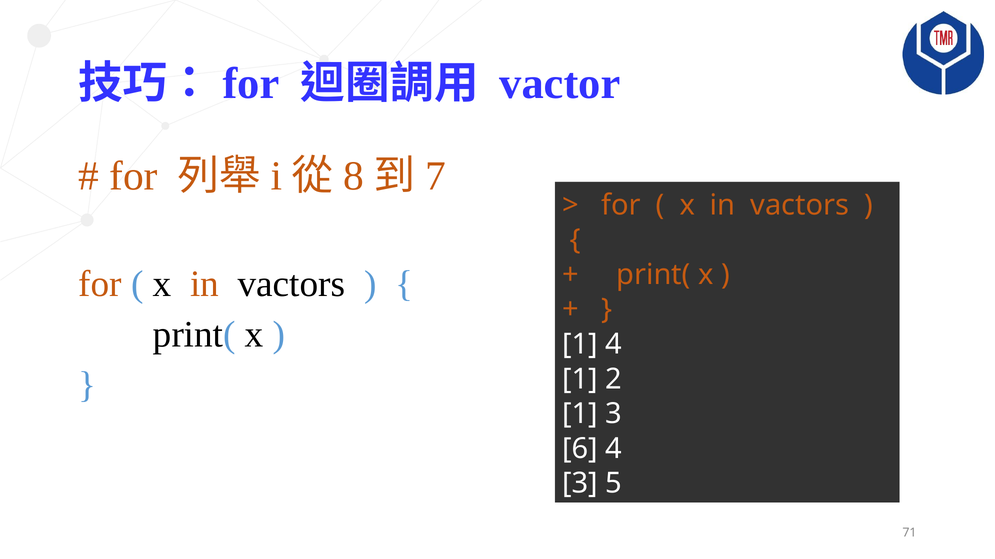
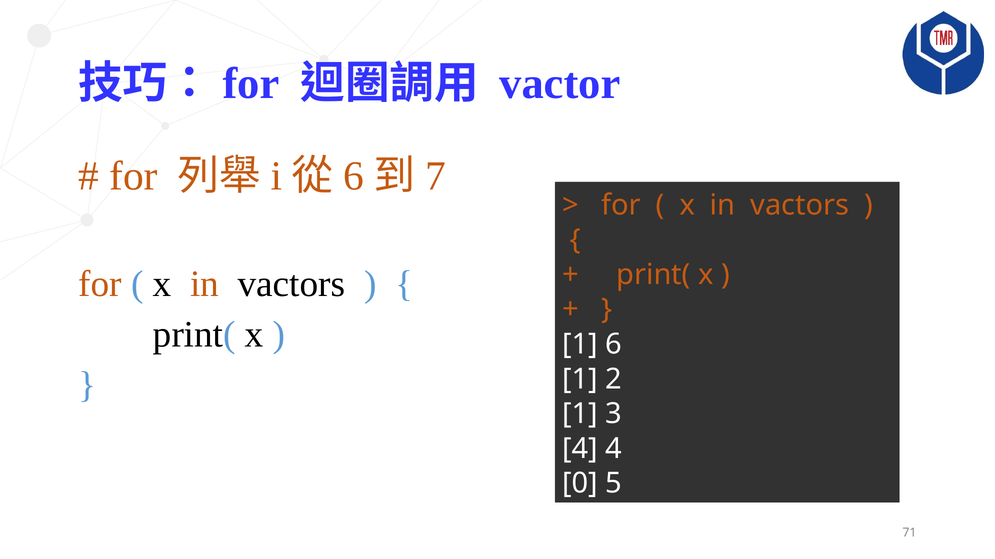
8: 8 -> 6 (354, 176)
1 4: 4 -> 6 (614, 345)
6: 6 -> 4 (580, 449)
3: 3 -> 0 (580, 484)
